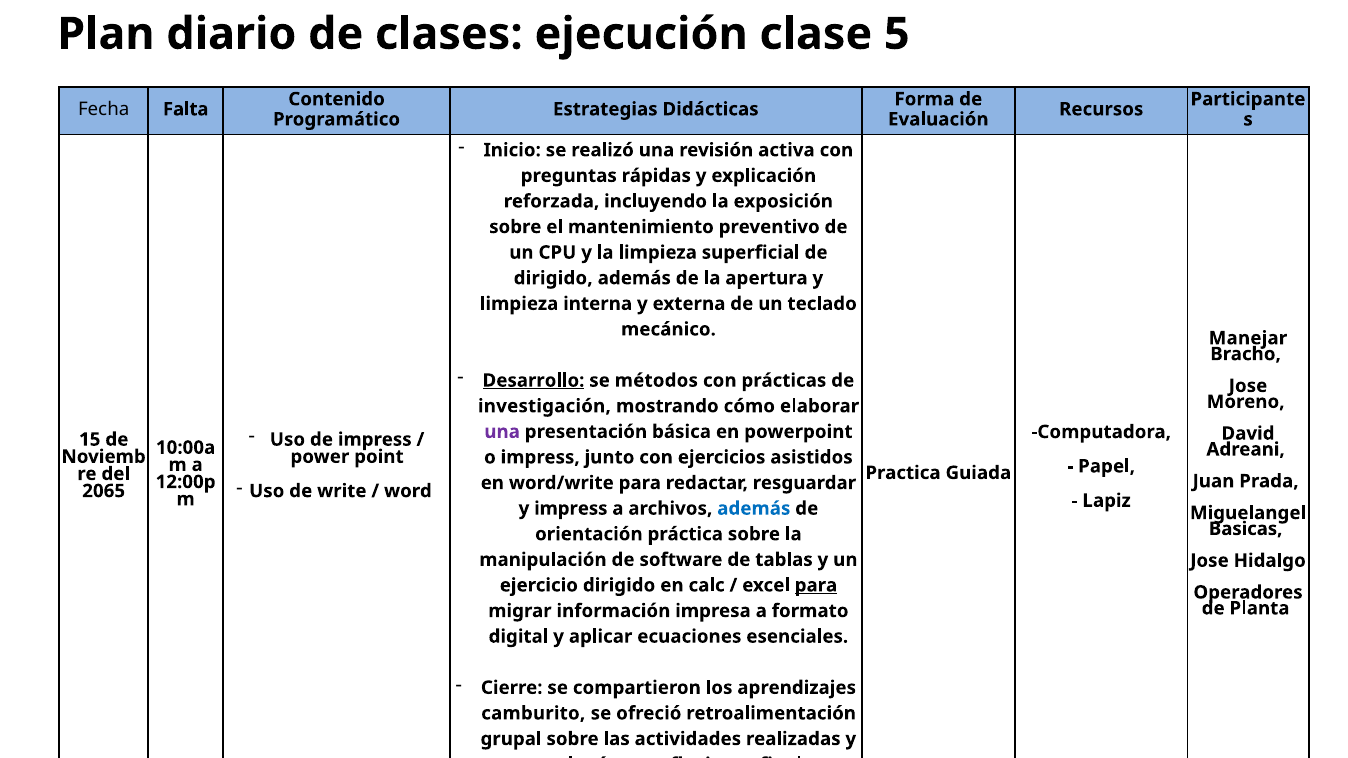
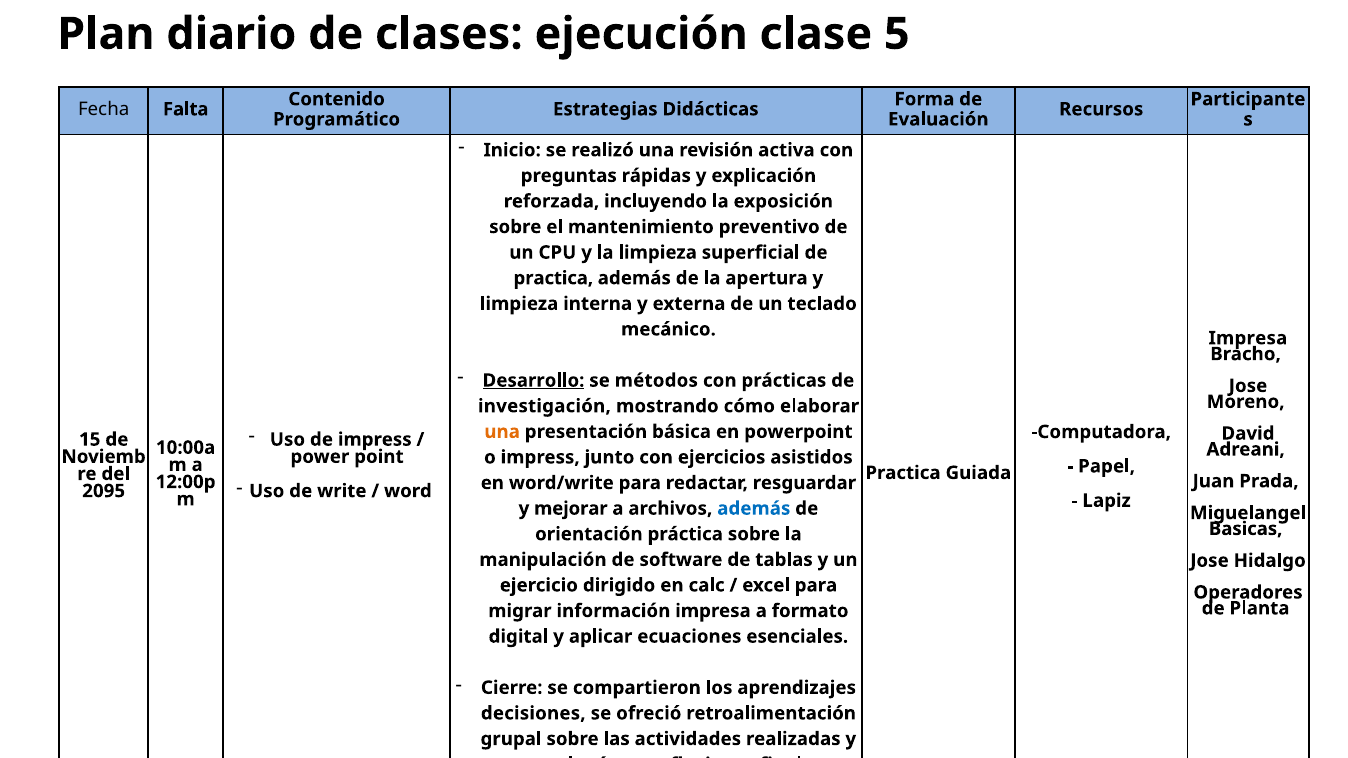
dirigido: dirigido -> practica (553, 278)
Manejar: Manejar -> Impresa (1248, 338)
una colour: purple -> orange (502, 432)
2065: 2065 -> 2095 (104, 491)
y impress: impress -> mejorar (571, 509)
para underline: present -> none (816, 585)
camburito: camburito -> decisiones (533, 714)
